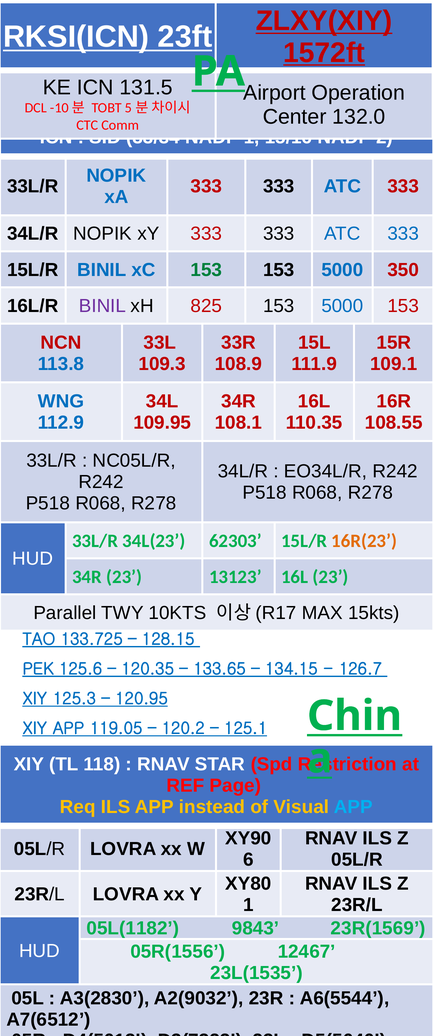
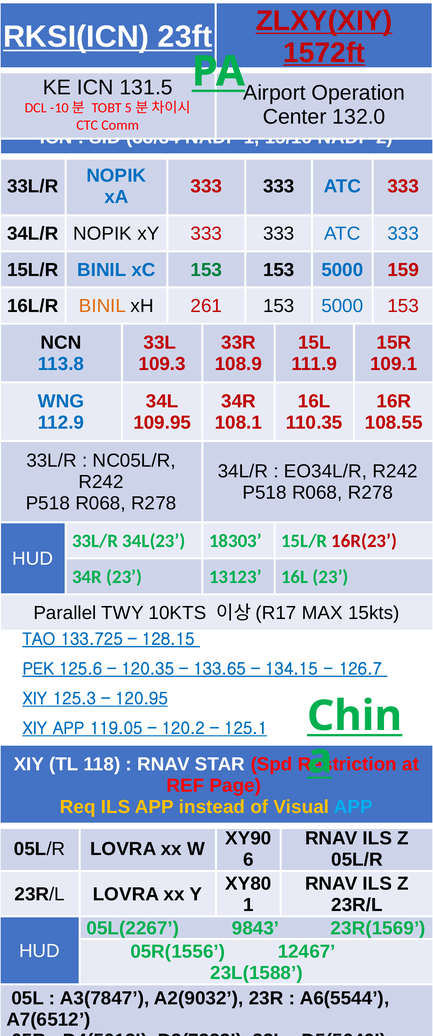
350: 350 -> 159 (403, 270)
BINIL colour: purple -> orange (102, 306)
825: 825 -> 261 (206, 306)
NCN colour: red -> black (61, 343)
62303: 62303 -> 18303 (235, 541)
16R(23 colour: orange -> red (364, 541)
05L(1182: 05L(1182 -> 05L(2267 (133, 928)
23L(1535: 23L(1535 -> 23L(1588 (256, 973)
A3(2830: A3(2830 -> A3(7847 (105, 998)
